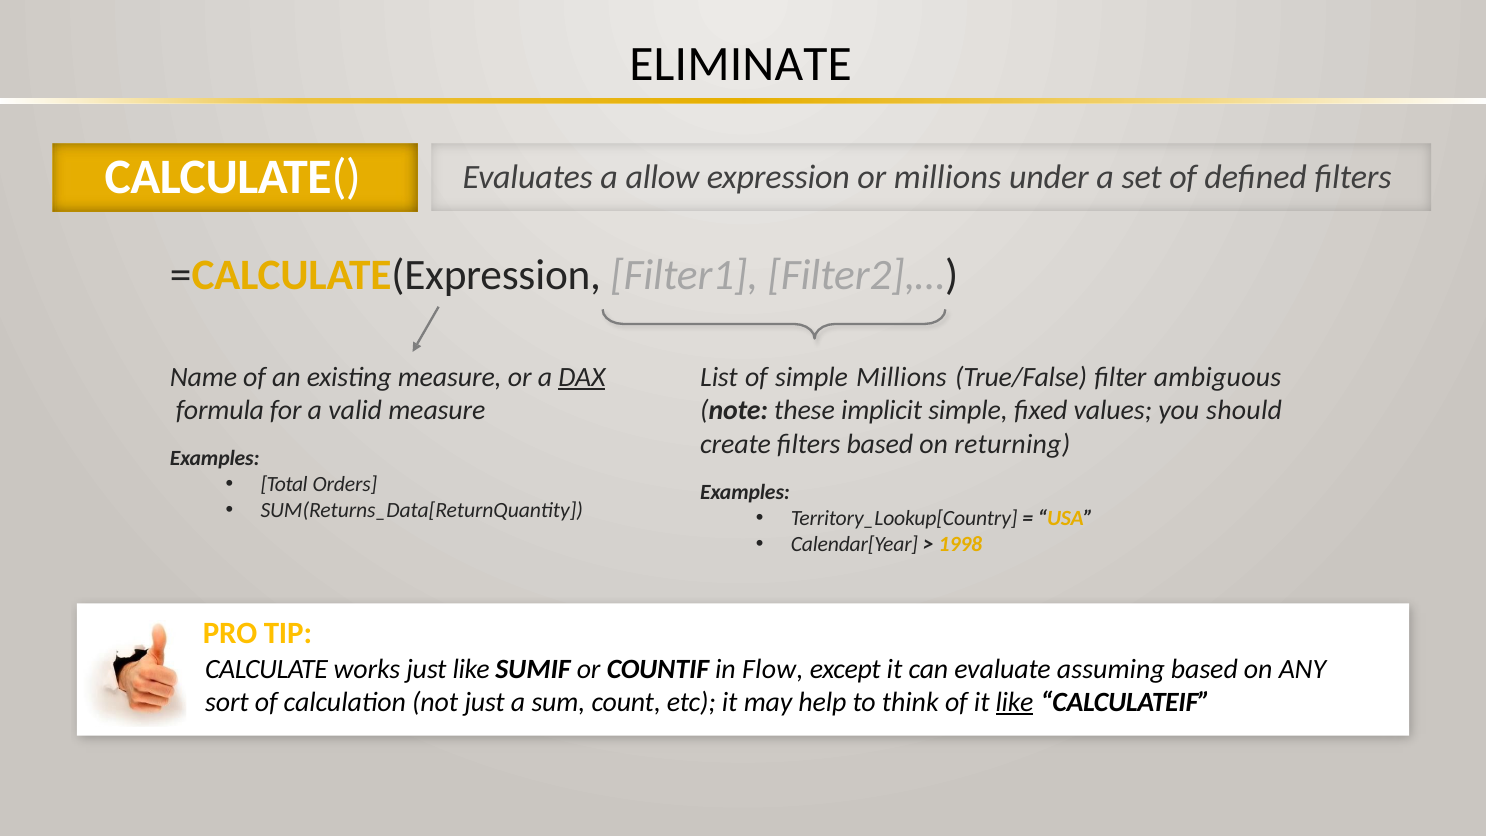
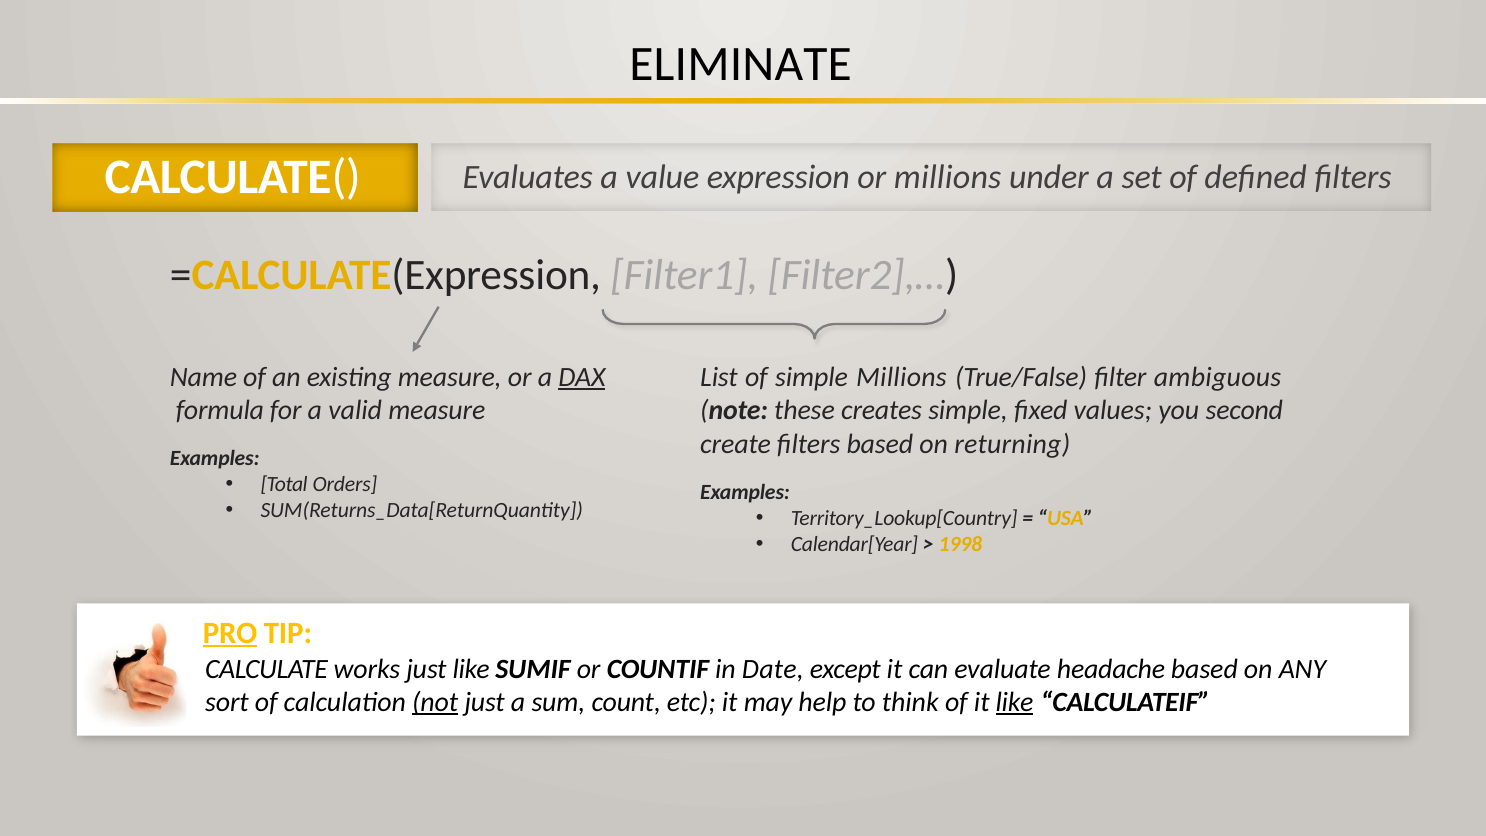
allow: allow -> value (662, 177)
implicit: implicit -> creates (882, 410)
should: should -> second (1244, 410)
PRO underline: none -> present (230, 633)
Flow: Flow -> Date (773, 669)
assuming: assuming -> headache (1111, 669)
not underline: none -> present (435, 702)
